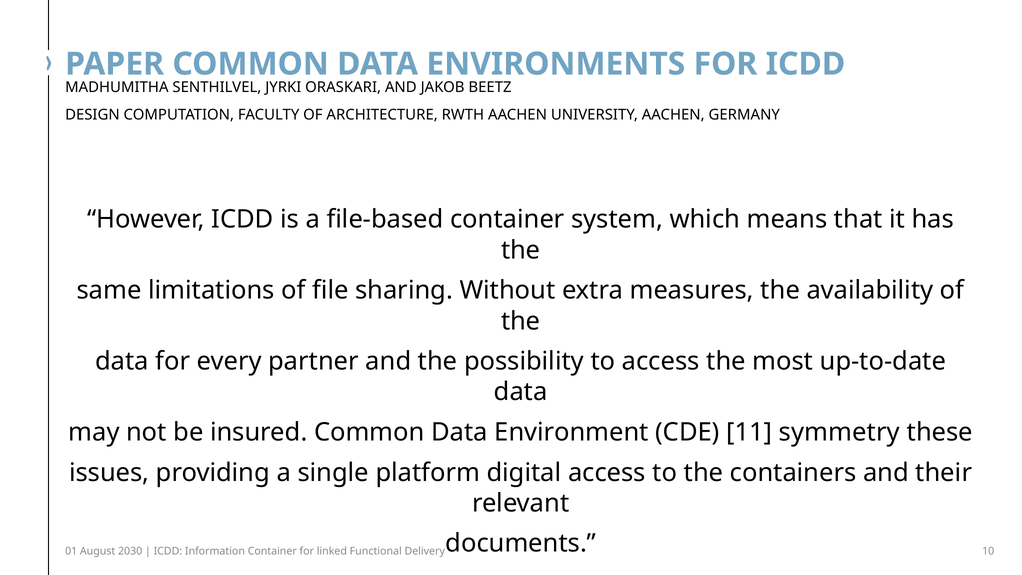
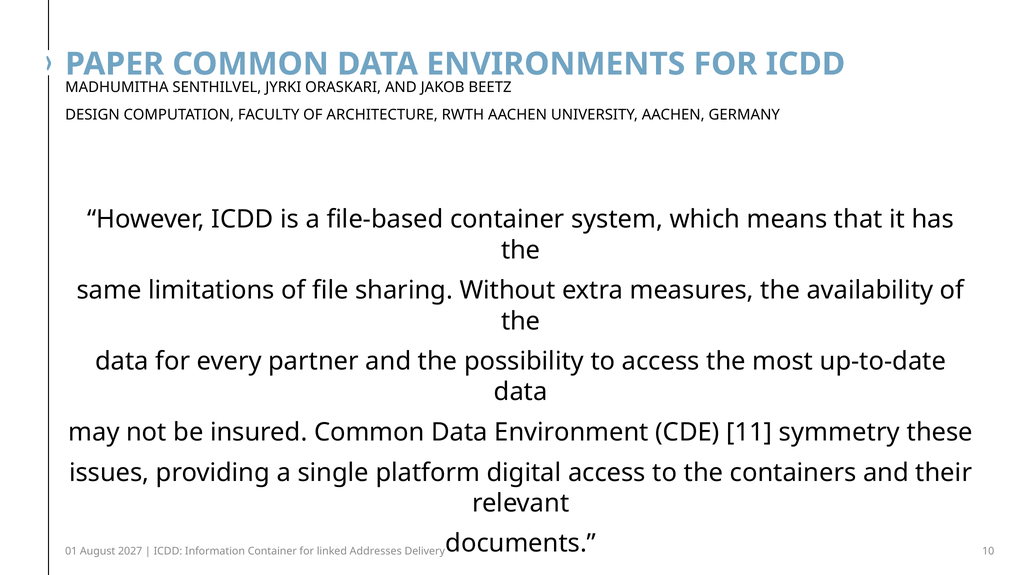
2030: 2030 -> 2027 (130, 551)
Functional: Functional -> Addresses (376, 551)
